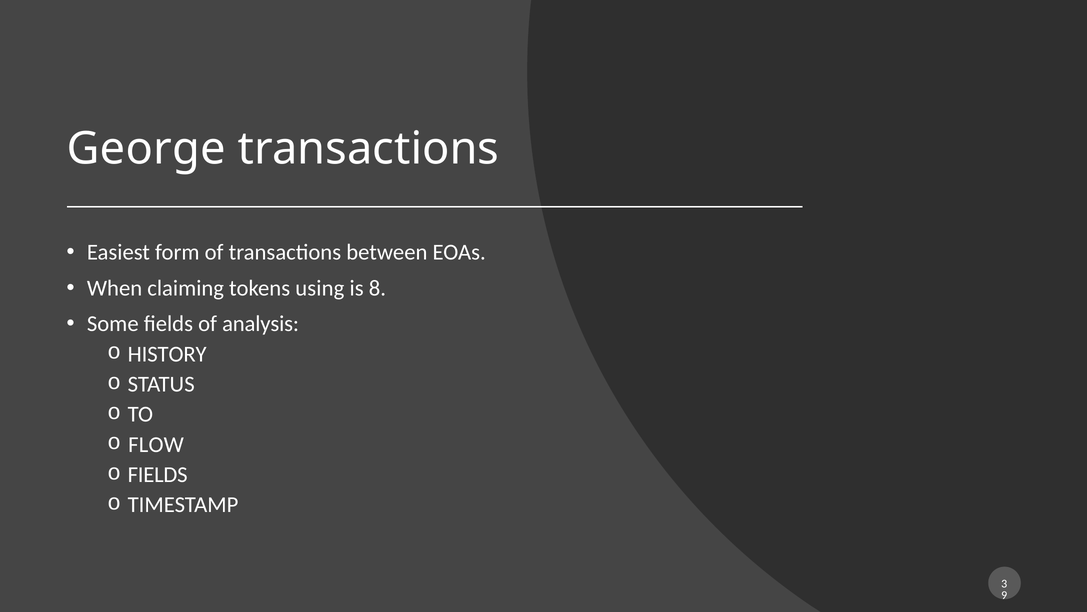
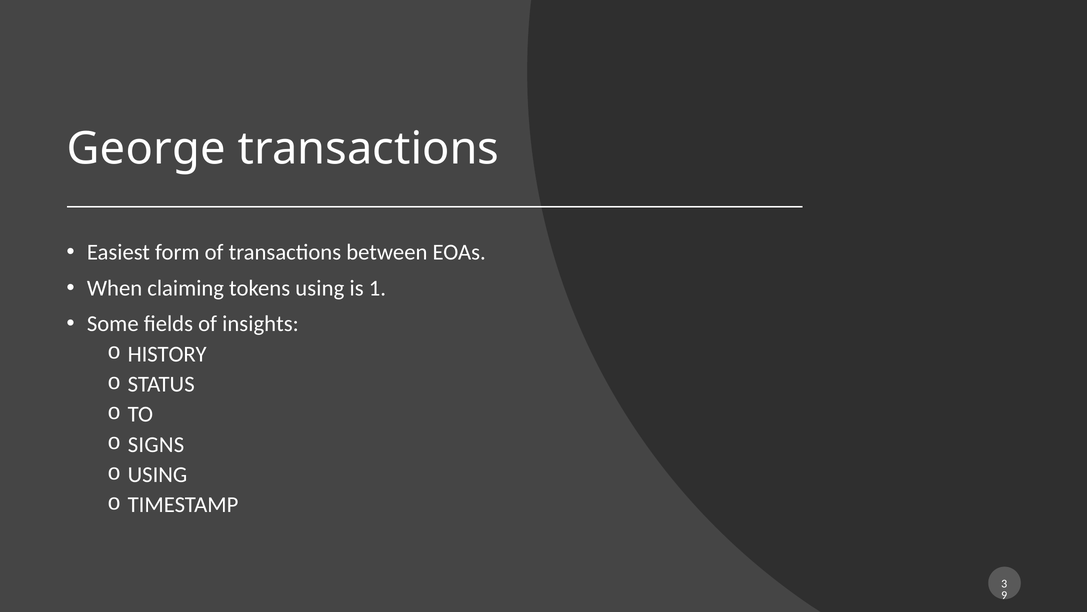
8: 8 -> 1 (377, 288)
analysis: analysis -> insights (260, 324)
FLOW: FLOW -> SIGNS (156, 444)
FIELDS: FIELDS -> USING (157, 474)
